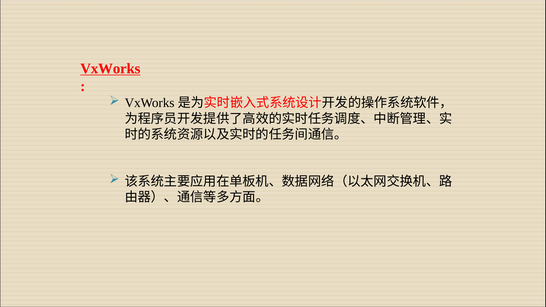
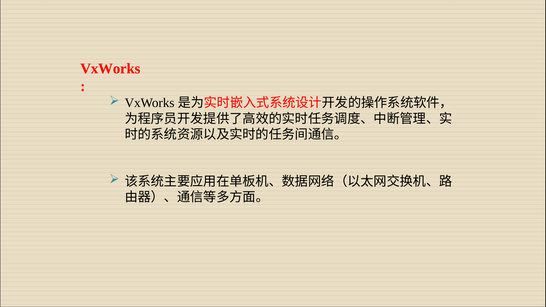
VxWorks underline: present -> none (110, 69)
